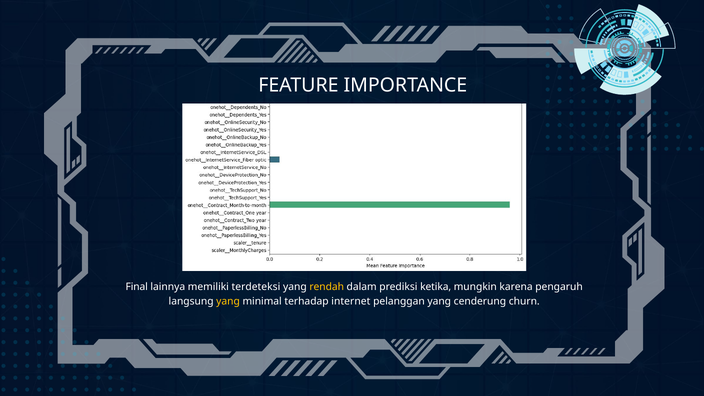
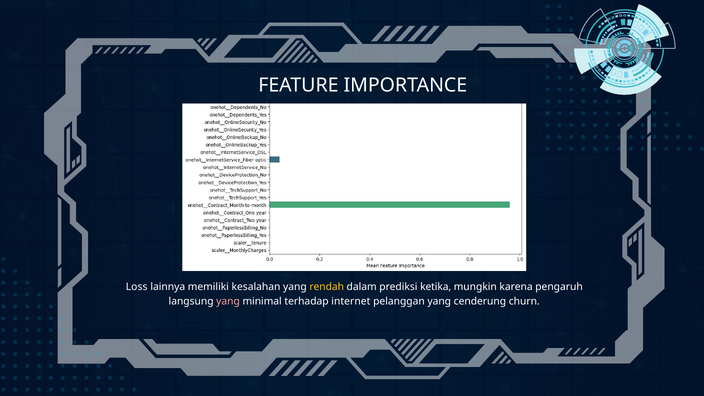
Final: Final -> Loss (137, 287)
terdeteksi: terdeteksi -> kesalahan (256, 287)
yang colour: yellow -> pink (228, 301)
